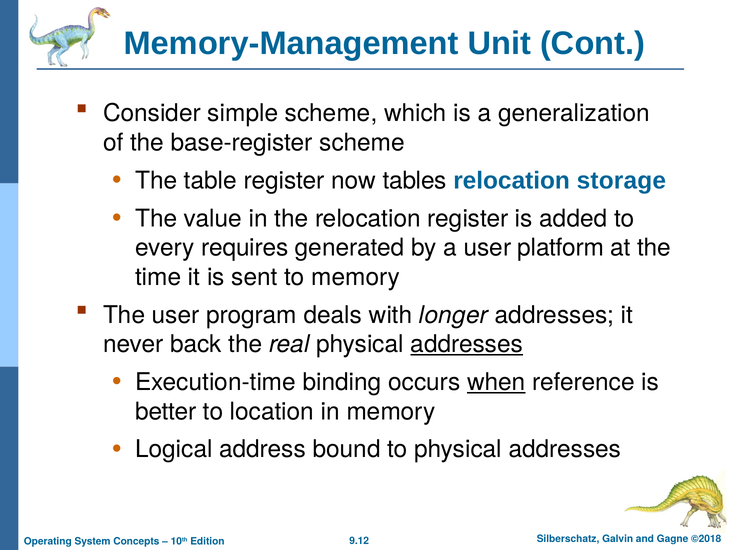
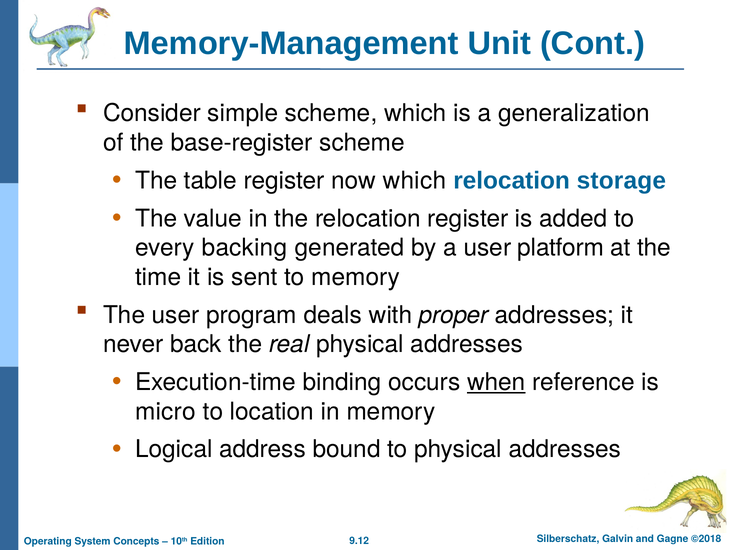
now tables: tables -> which (414, 180)
requires: requires -> backing (245, 248)
longer: longer -> proper (454, 315)
addresses underline: present -> none (467, 344)
better: better -> micro (166, 411)
